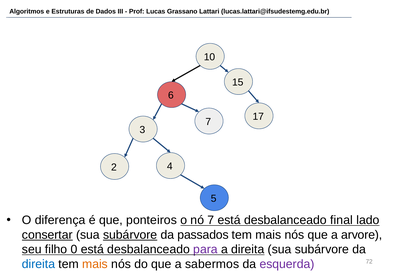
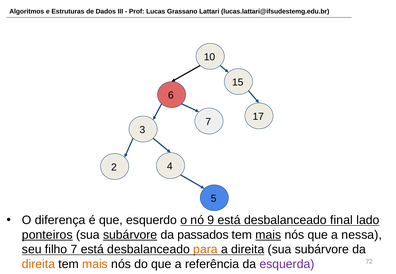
ponteiros: ponteiros -> esquerdo (152, 220)
nó 7: 7 -> 9 (211, 220)
consertar: consertar -> ponteiros (47, 235)
mais underline: none -> present (268, 235)
arvore: arvore -> nessa (362, 235)
filho 0: 0 -> 7 (74, 250)
para colour: purple -> orange (205, 250)
direita colour: blue -> orange (38, 264)
sabermos: sabermos -> referência (212, 264)
